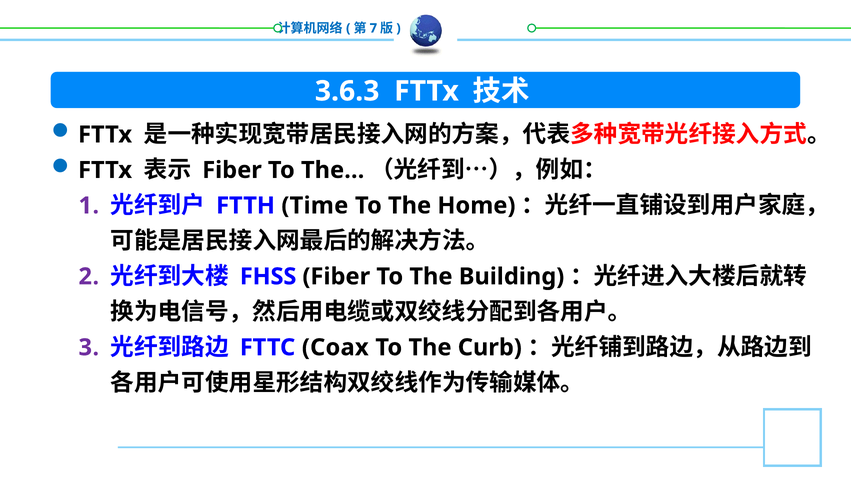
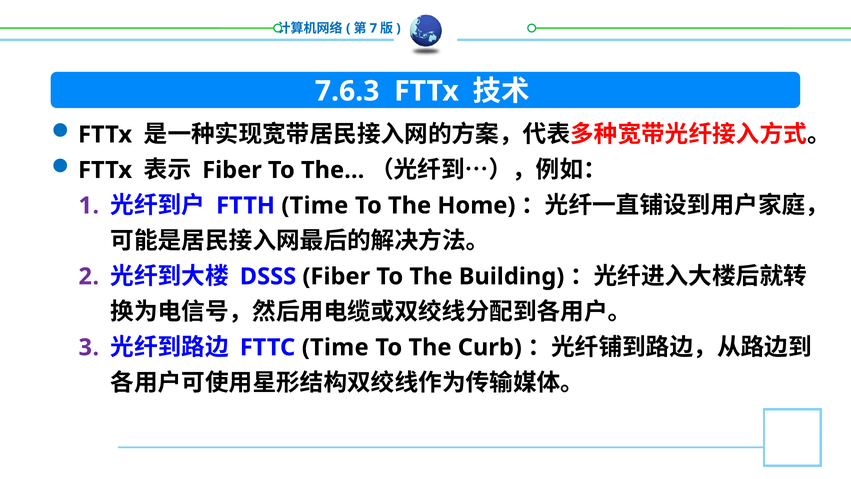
3.6.3: 3.6.3 -> 7.6.3 (347, 91)
FHSS: FHSS -> DSSS (268, 276)
FTTC Coax: Coax -> Time (335, 347)
